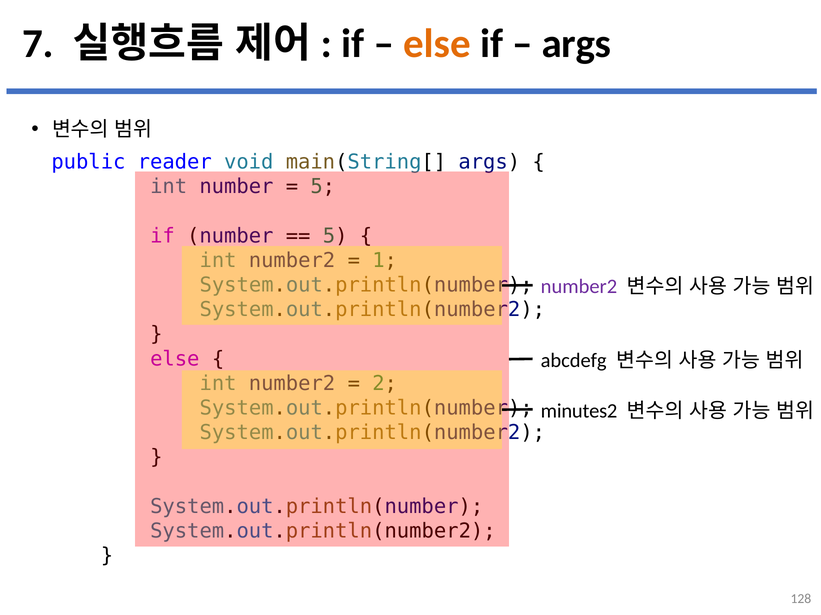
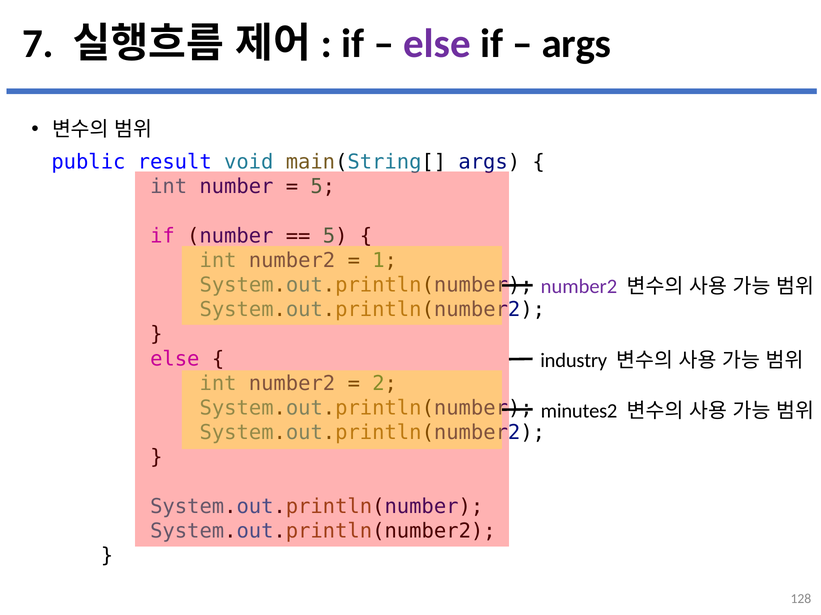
else colour: orange -> purple (437, 44)
reader: reader -> result (175, 162)
abcdefg: abcdefg -> industry (574, 361)
